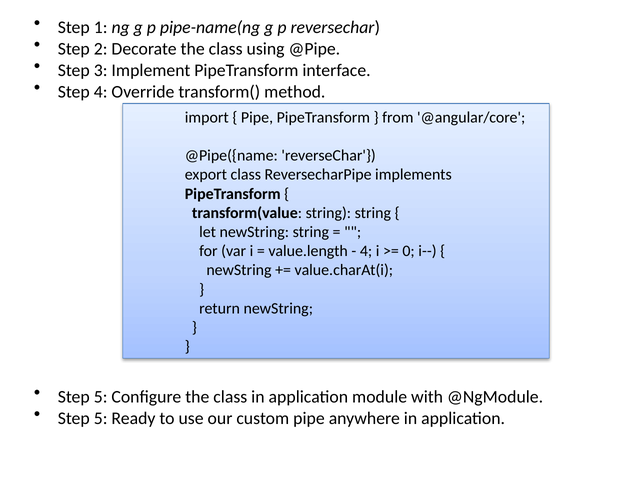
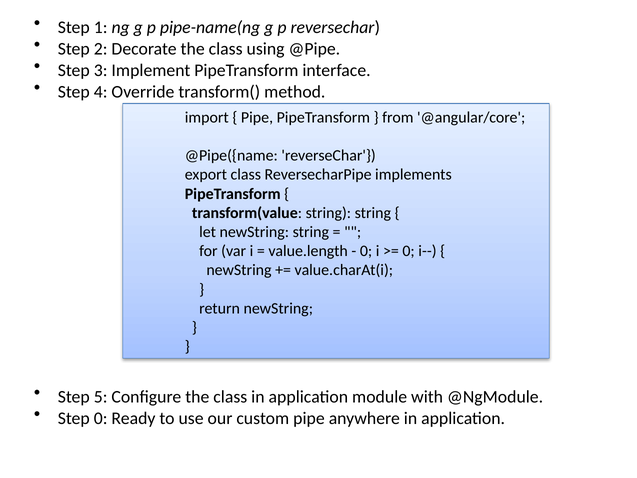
4: 4 -> 0 (366, 251)
5: 5 -> 0 (101, 418)
